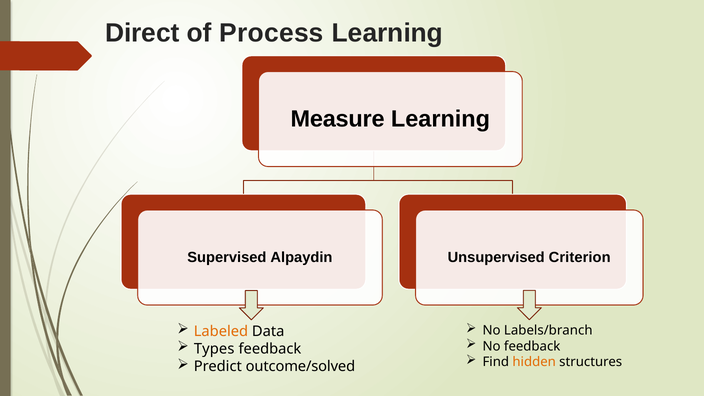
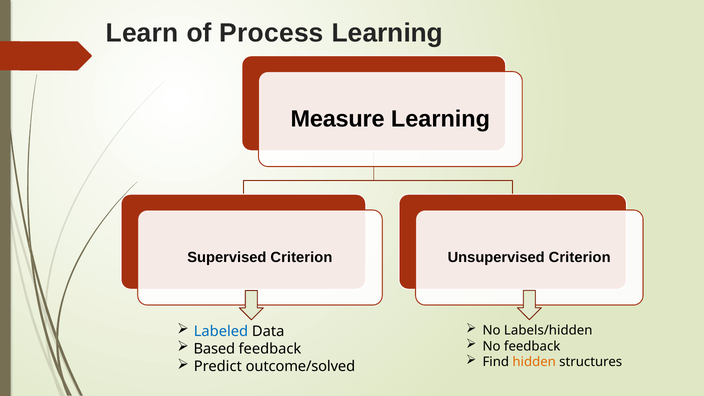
Direct: Direct -> Learn (142, 33)
Alpaydin: Alpaydin -> Criterion (301, 257)
Labels/branch: Labels/branch -> Labels/hidden (548, 330)
Labeled colour: orange -> blue (221, 331)
Types: Types -> Based (214, 349)
